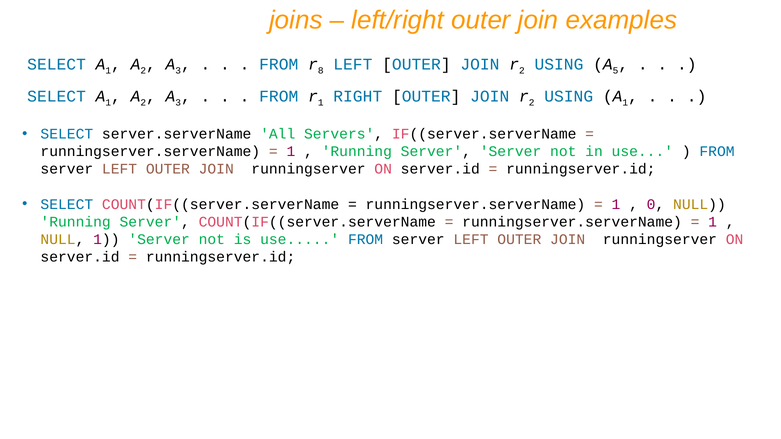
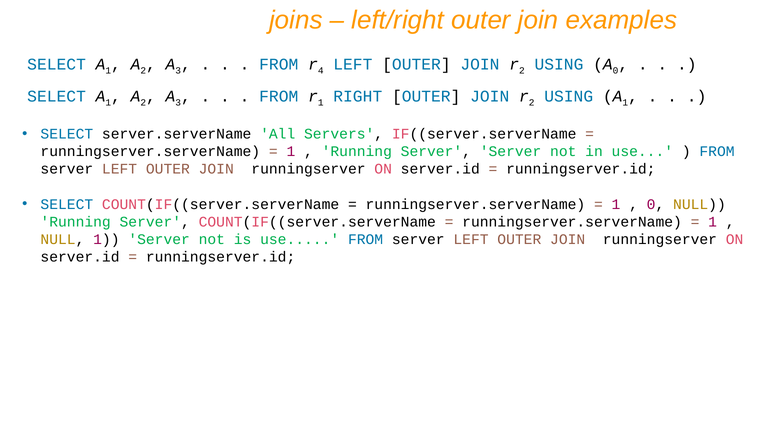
8: 8 -> 4 (321, 71)
5: 5 -> 0 (616, 71)
